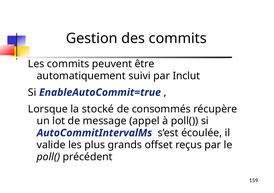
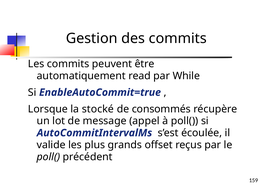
suivi: suivi -> read (140, 76)
Inclut: Inclut -> While (186, 76)
